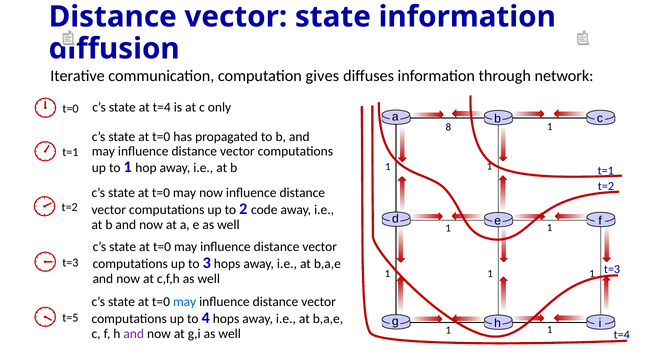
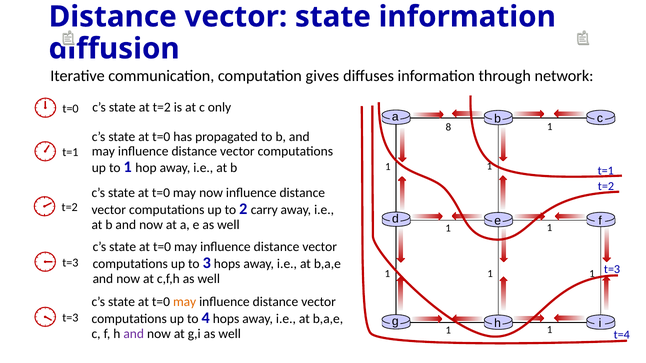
at t=4: t=4 -> t=2 (162, 108)
code: code -> carry (264, 210)
may colour: blue -> orange (185, 302)
t=5: t=5 -> t=3 (70, 318)
